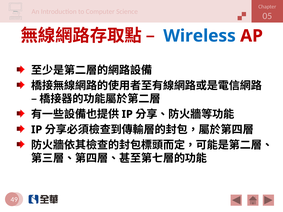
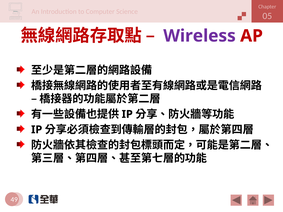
Wireless colour: blue -> purple (200, 36)
